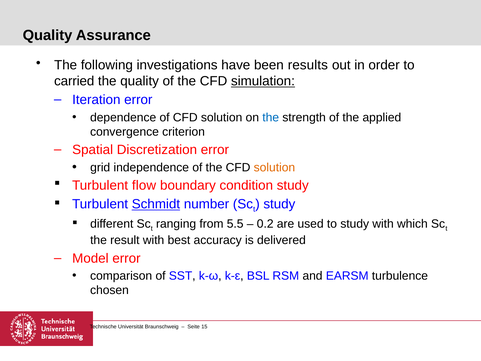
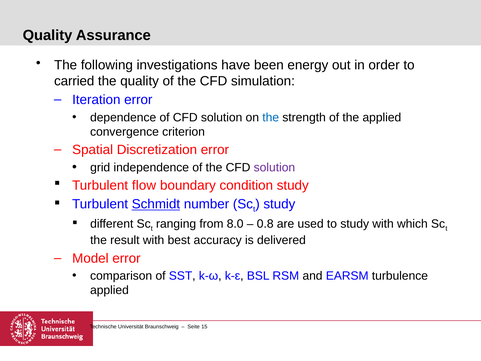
results: results -> energy (308, 65)
simulation underline: present -> none (263, 81)
solution colour: orange -> purple (274, 167)
5.5: 5.5 -> 8.0 (235, 224)
0.2: 0.2 -> 0.8 (265, 224)
chosen: chosen -> applied (109, 290)
